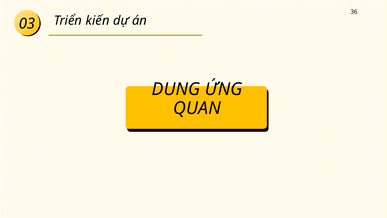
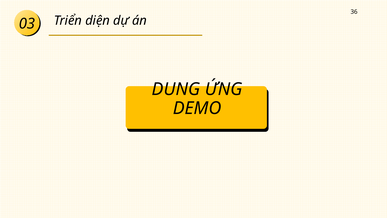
kiến: kiến -> diện (98, 21)
QUAN: QUAN -> DEMO (197, 108)
